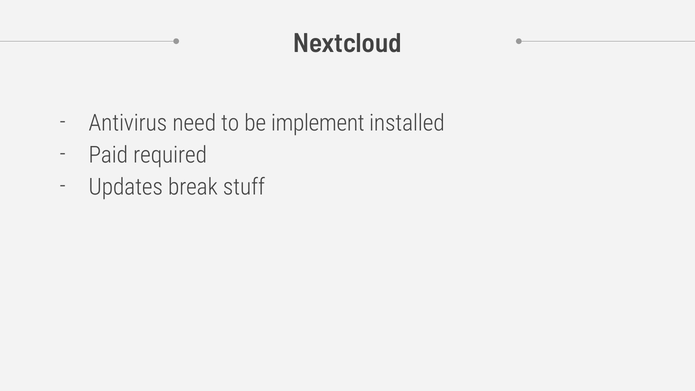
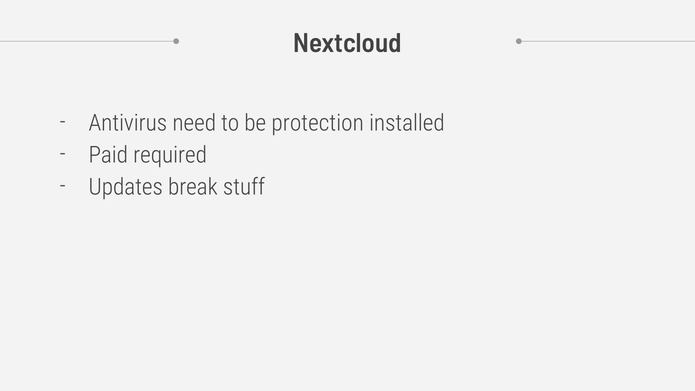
implement: implement -> protection (318, 123)
